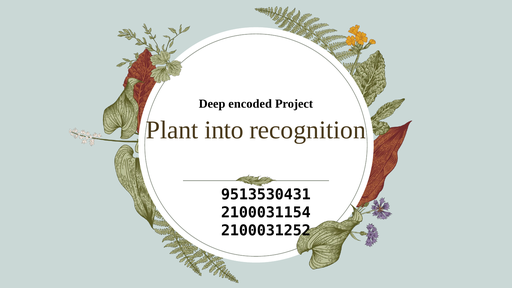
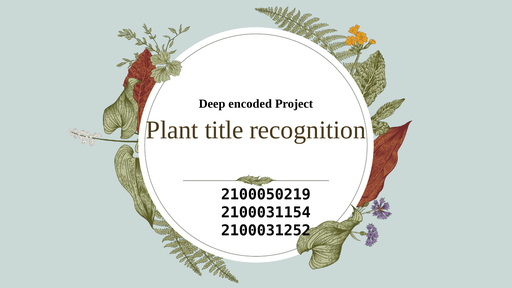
into: into -> title (224, 130)
9513530431: 9513530431 -> 2100050219 (266, 195)
